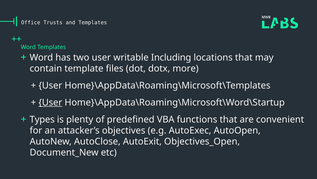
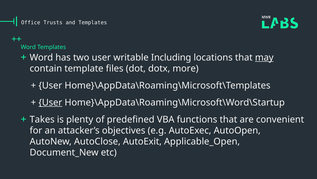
may underline: none -> present (264, 57)
Types: Types -> Takes (42, 119)
Objectives_Open: Objectives_Open -> Applicable_Open (202, 141)
